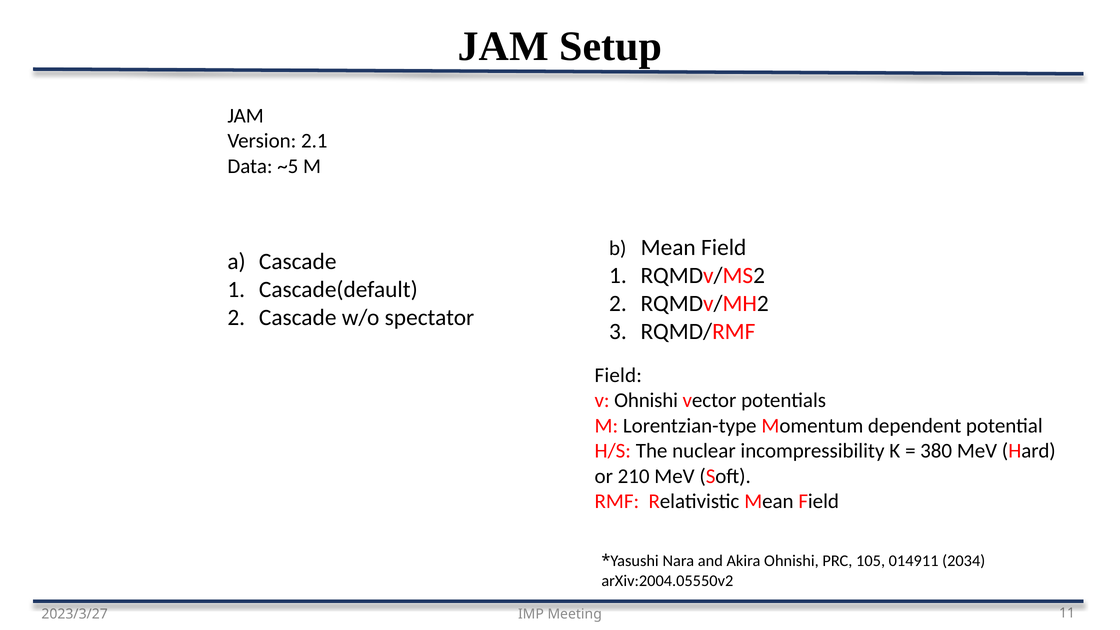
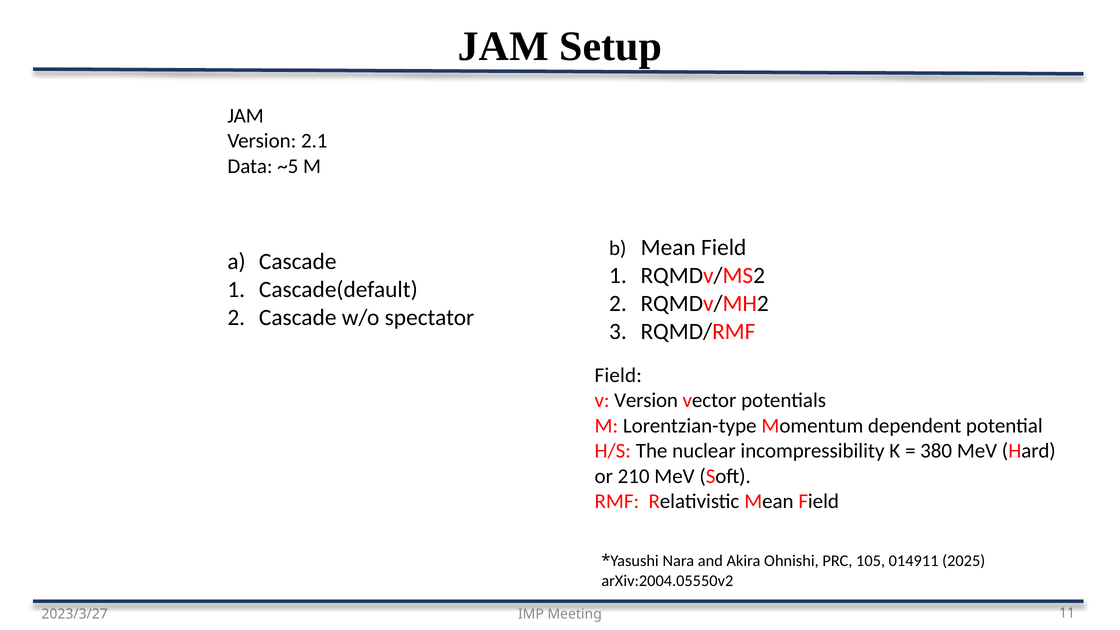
v Ohnishi: Ohnishi -> Version (646, 400)
2034: 2034 -> 2025 (964, 561)
